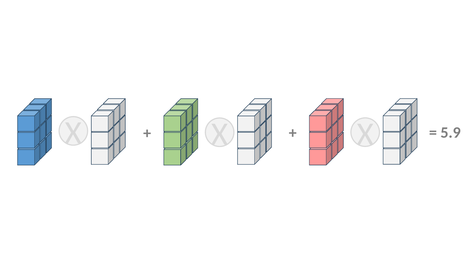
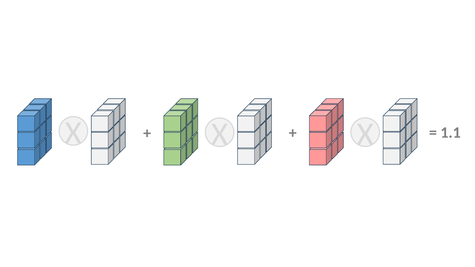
5.9: 5.9 -> 1.1 (451, 133)
